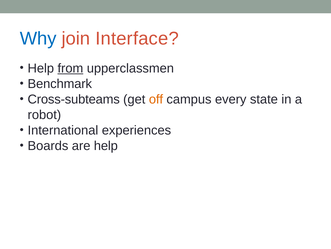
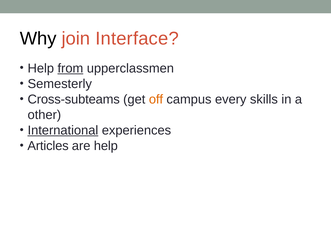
Why colour: blue -> black (38, 39)
Benchmark: Benchmark -> Semesterly (60, 84)
state: state -> skills (264, 99)
robot: robot -> other (44, 115)
International underline: none -> present (63, 130)
Boards: Boards -> Articles (48, 145)
